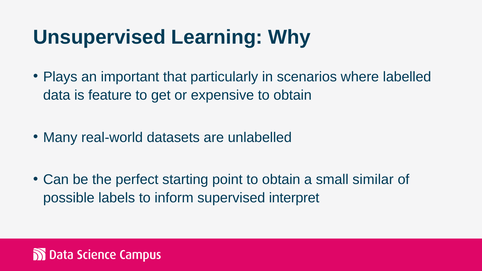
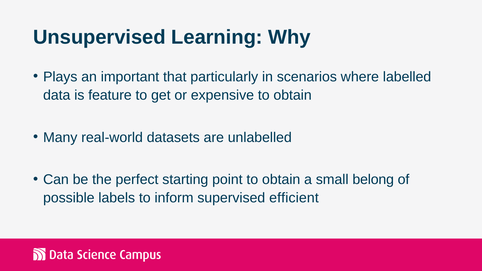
similar: similar -> belong (373, 180)
interpret: interpret -> efficient (294, 198)
